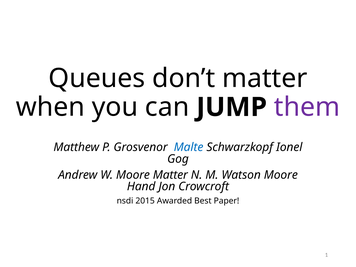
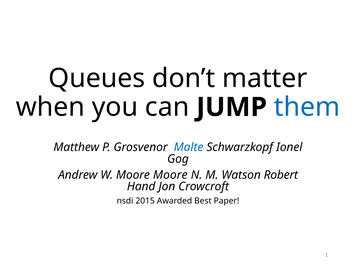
them colour: purple -> blue (307, 107)
Moore Matter: Matter -> Moore (170, 175)
Watson Moore: Moore -> Robert (281, 175)
